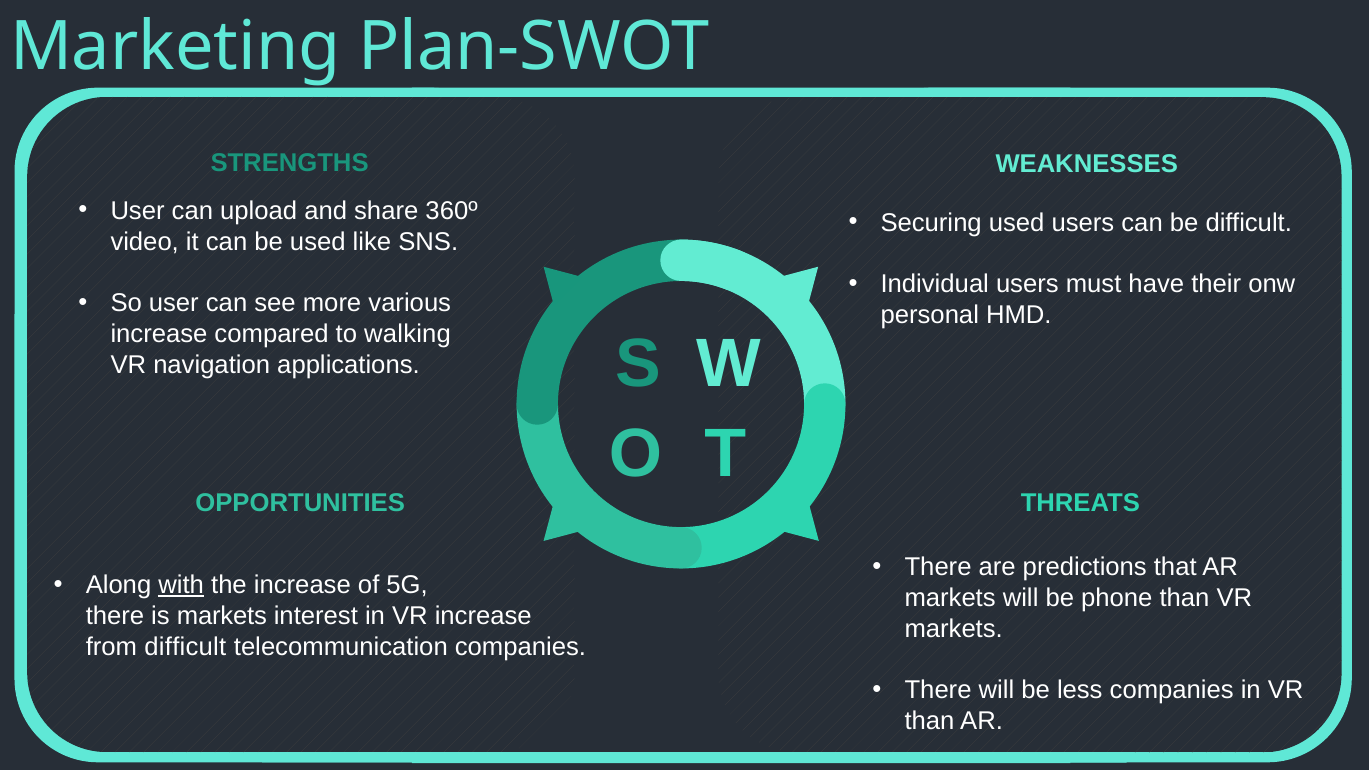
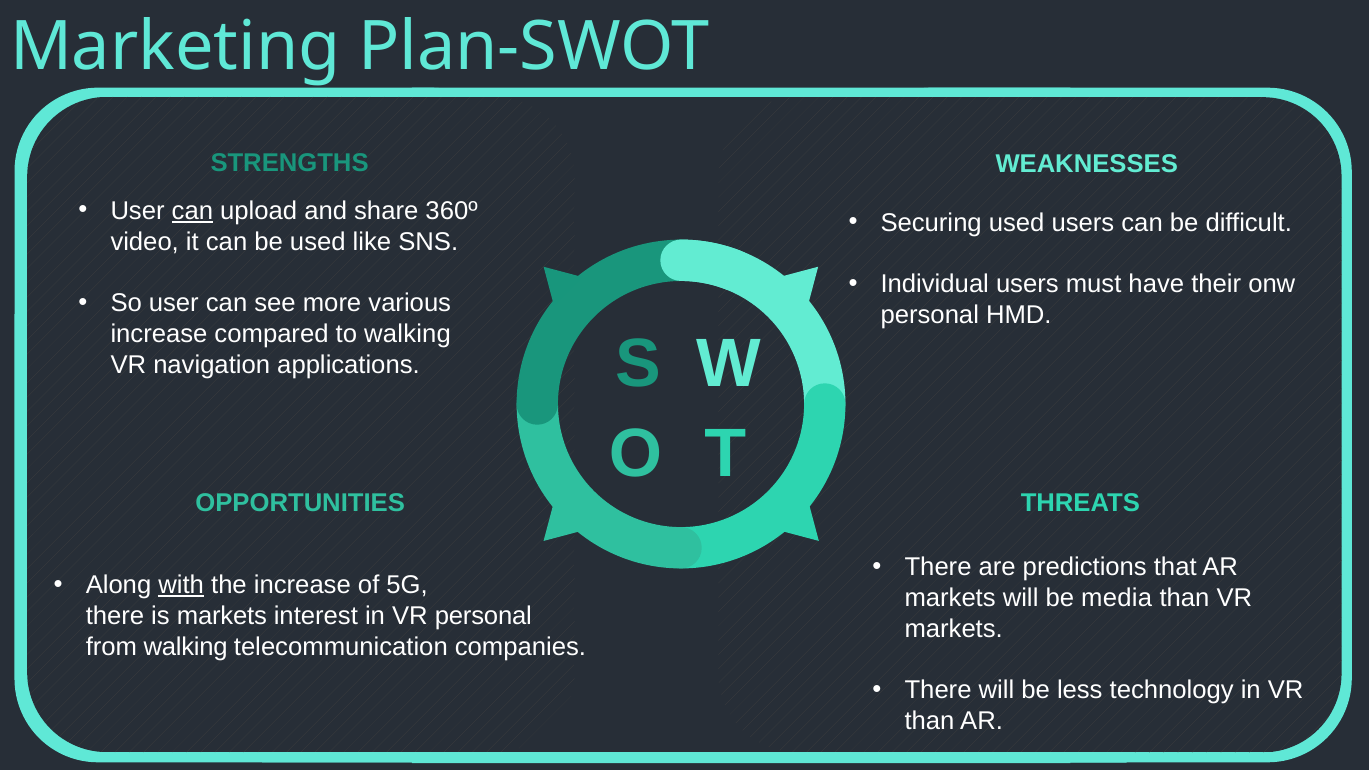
can underline: none -> present (192, 211)
phone: phone -> media (1117, 598)
VR increase: increase -> personal (483, 616)
from difficult: difficult -> walking (186, 647)
less companies: companies -> technology (1172, 690)
